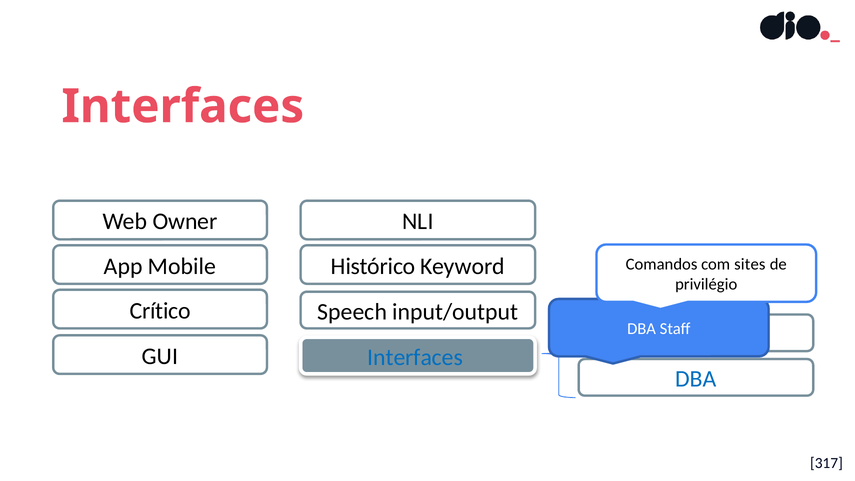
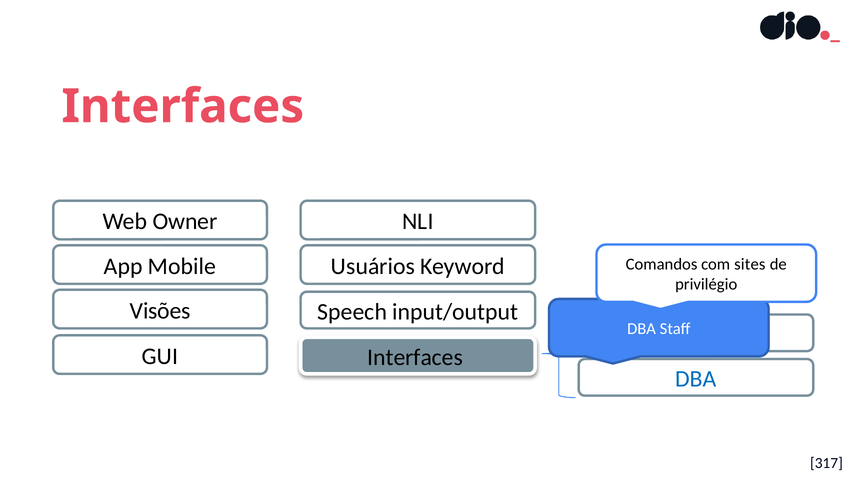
Histórico: Histórico -> Usuários (373, 266)
Crítico: Crítico -> Visões (160, 311)
Interfaces colour: blue -> black (415, 357)
